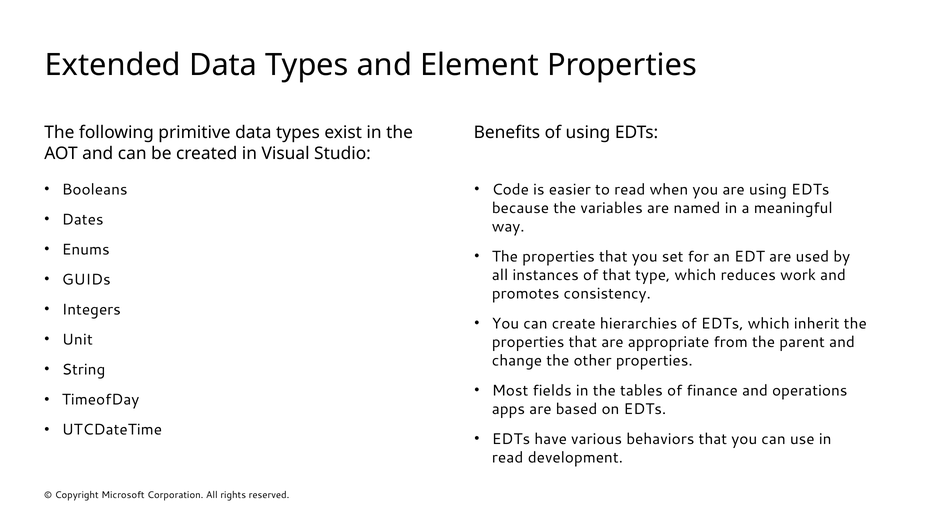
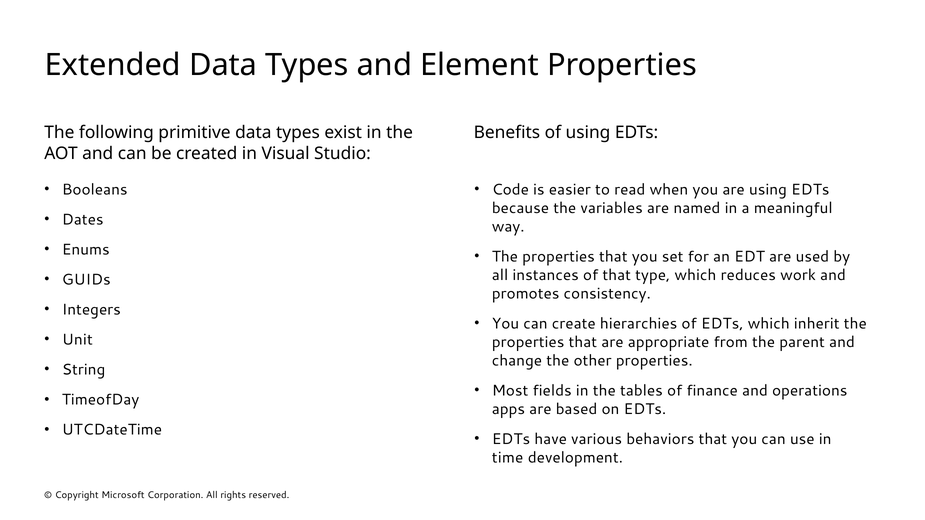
read: read -> time (508, 458)
